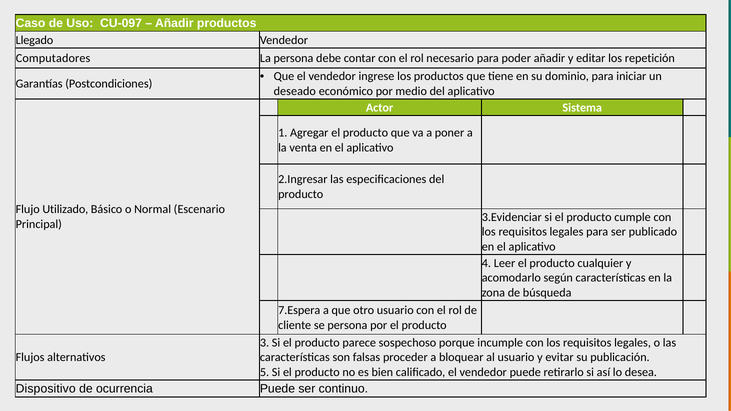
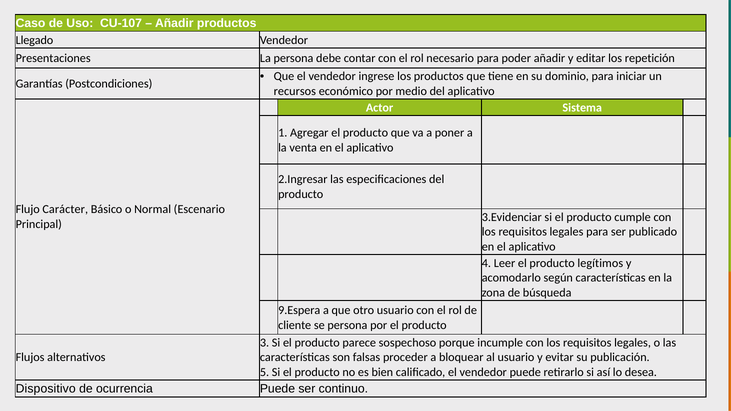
CU-097: CU-097 -> CU-107 (121, 23)
Computadores: Computadores -> Presentaciones (53, 58)
deseado: deseado -> recursos (295, 91)
Utilizado: Utilizado -> Carácter (65, 210)
cualquier: cualquier -> legítimos (600, 263)
7.Espera: 7.Espera -> 9.Espera (299, 310)
